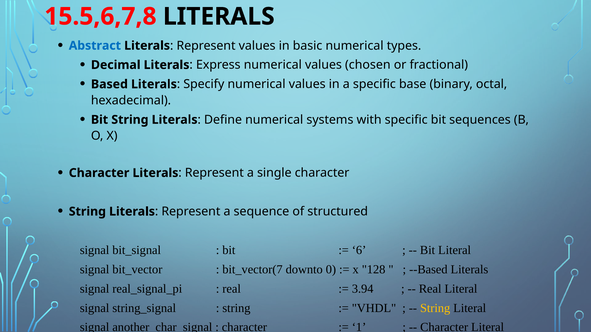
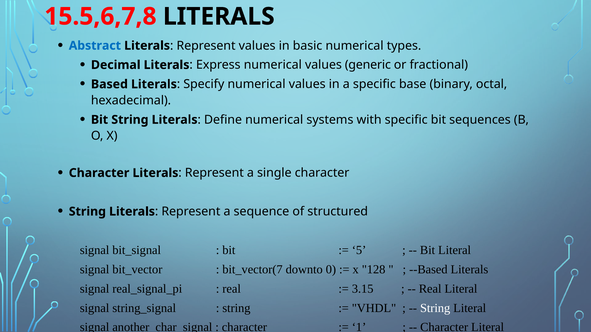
chosen: chosen -> generic (368, 65)
6: 6 -> 5 (359, 250)
3.94: 3.94 -> 3.15 (363, 289)
String colour: yellow -> white (435, 308)
